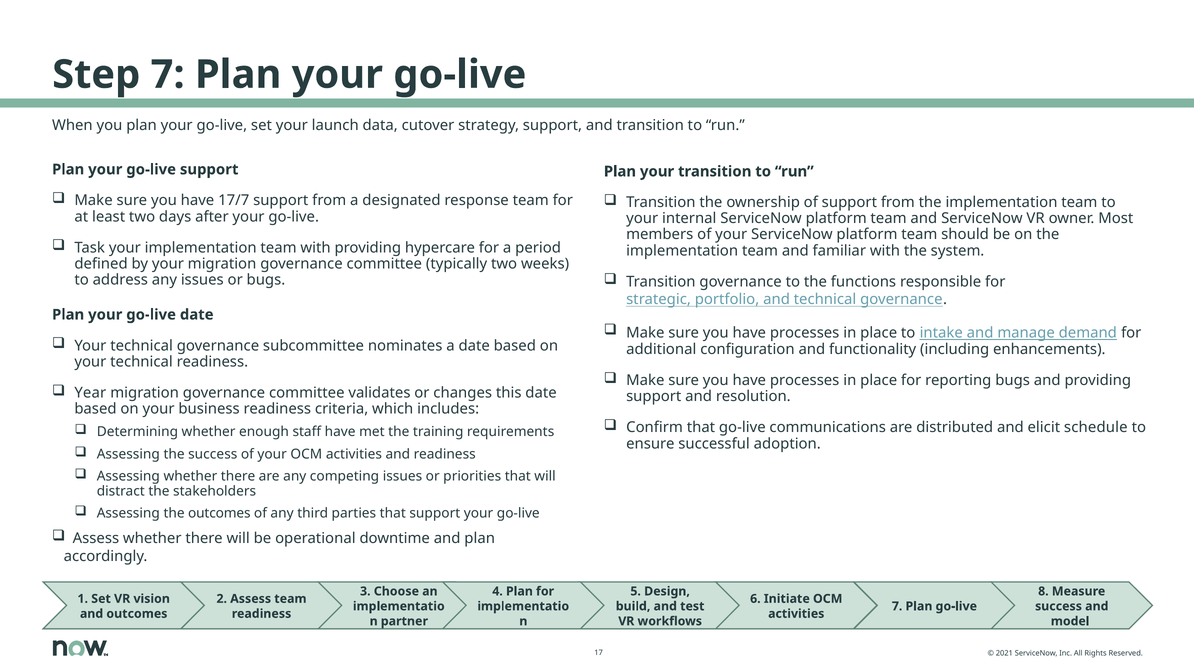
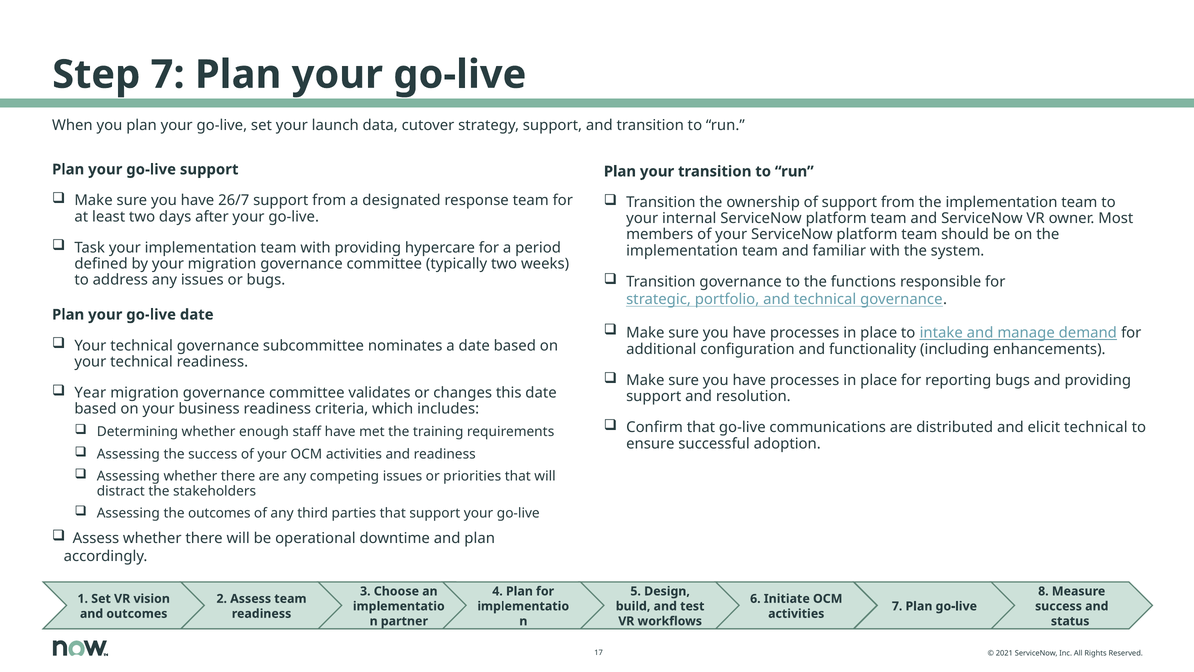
17/7: 17/7 -> 26/7 (234, 200)
elicit schedule: schedule -> technical (1096, 427)
model: model -> status (1070, 621)
